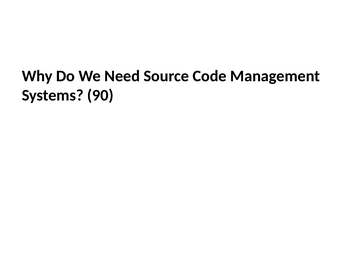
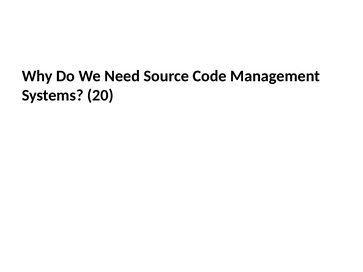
90: 90 -> 20 (100, 96)
